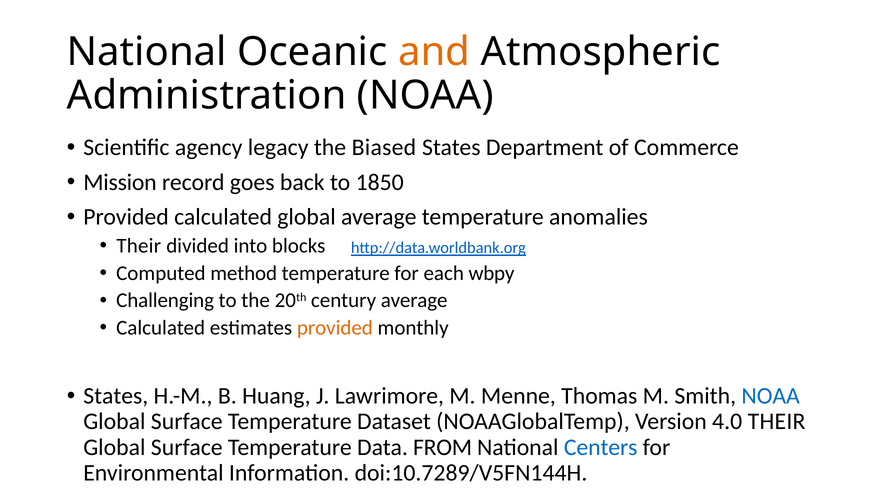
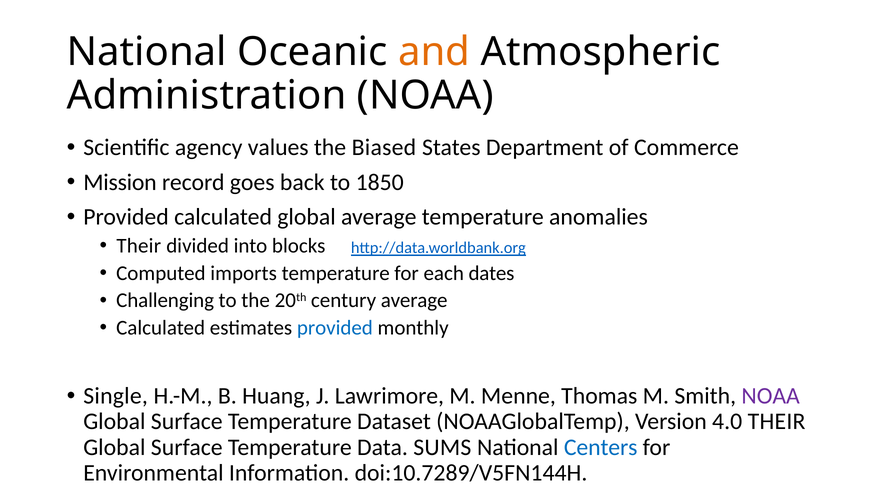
legacy: legacy -> values (278, 147)
method: method -> imports (244, 273)
wbpy: wbpy -> dates (491, 273)
provided colour: orange -> blue (335, 327)
States: States -> Single (116, 395)
NOAA colour: blue -> purple (771, 395)
FROM: FROM -> SUMS (442, 447)
